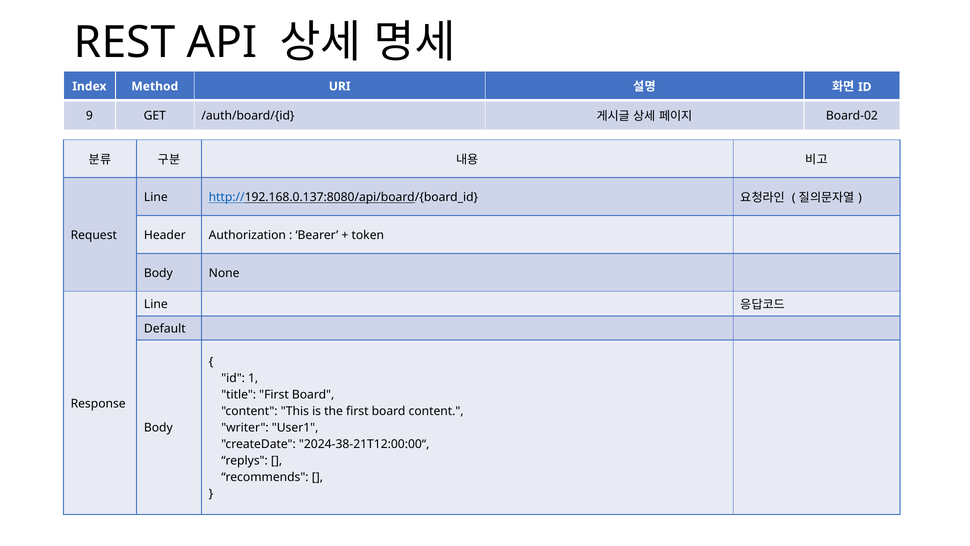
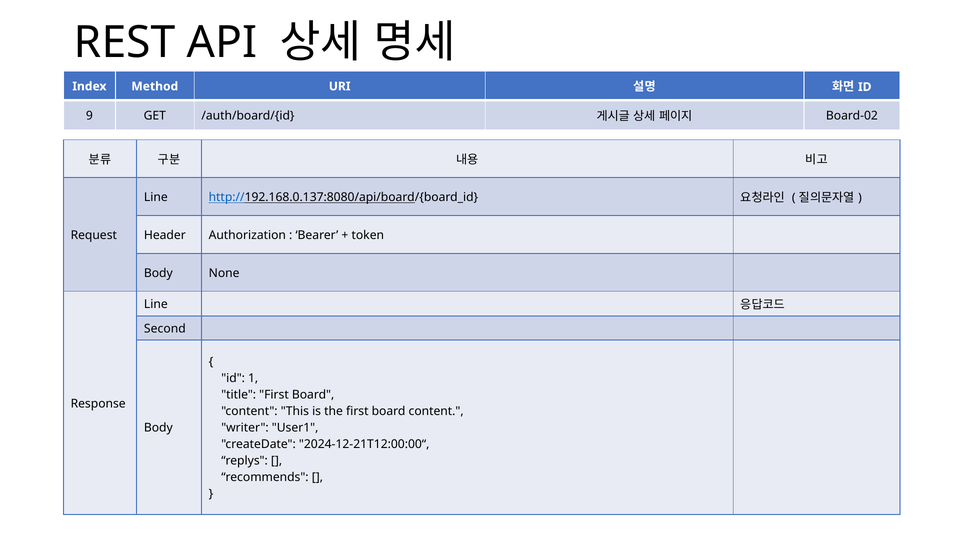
Default: Default -> Second (165, 329)
2024-38-21T12:00:00“: 2024-38-21T12:00:00“ -> 2024-12-21T12:00:00“ (364, 444)
